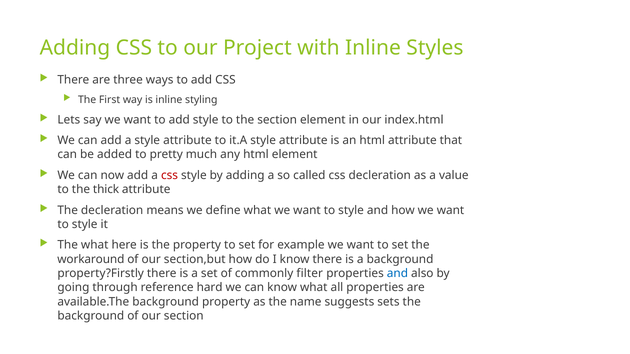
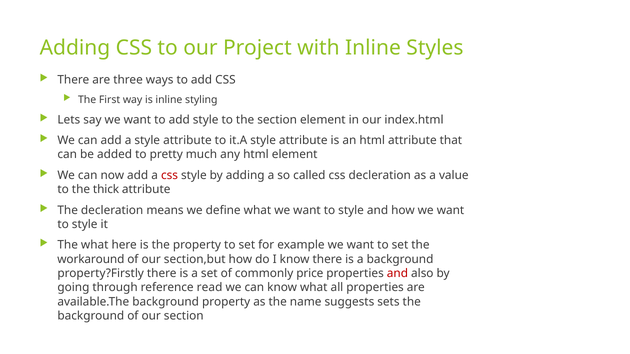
filter: filter -> price (310, 274)
and colour: blue -> red (397, 274)
hard: hard -> read (210, 288)
